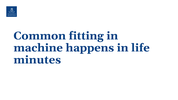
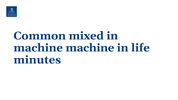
fitting: fitting -> mixed (86, 36)
machine happens: happens -> machine (90, 48)
